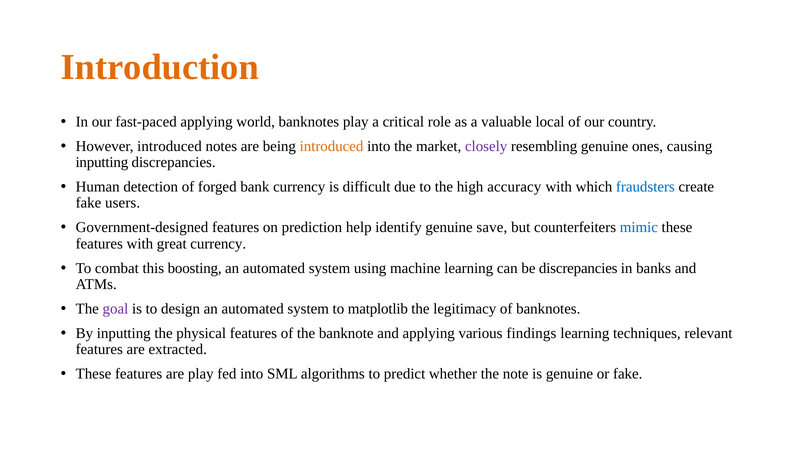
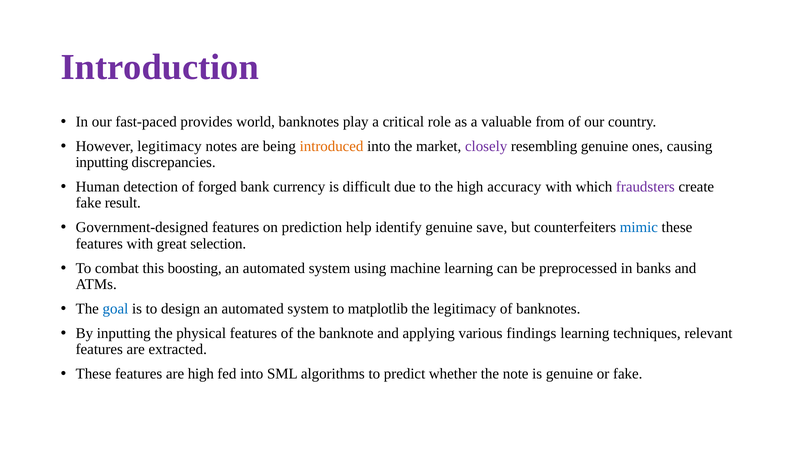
Introduction colour: orange -> purple (160, 67)
fast-paced applying: applying -> provides (206, 121)
local: local -> from (550, 121)
However introduced: introduced -> legitimacy (169, 146)
fraudsters colour: blue -> purple (645, 187)
users: users -> result (123, 203)
great currency: currency -> selection (218, 243)
be discrepancies: discrepancies -> preprocessed (578, 268)
goal colour: purple -> blue (115, 308)
are play: play -> high (201, 373)
